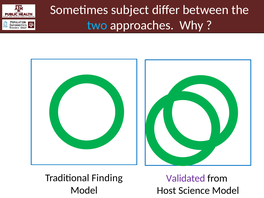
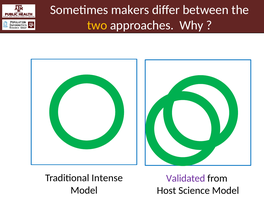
subject: subject -> makers (130, 10)
two colour: light blue -> yellow (97, 25)
Finding: Finding -> Intense (107, 178)
